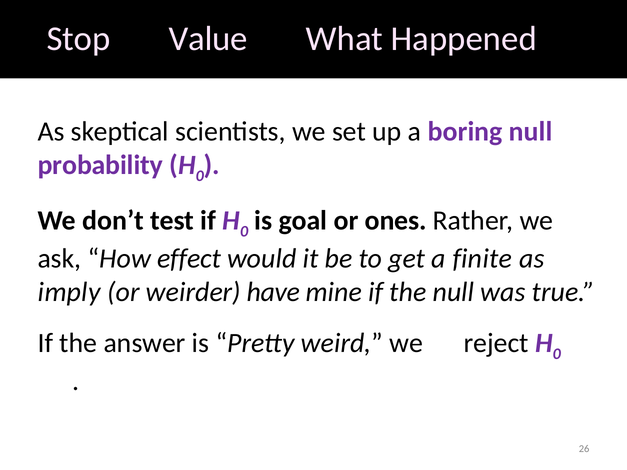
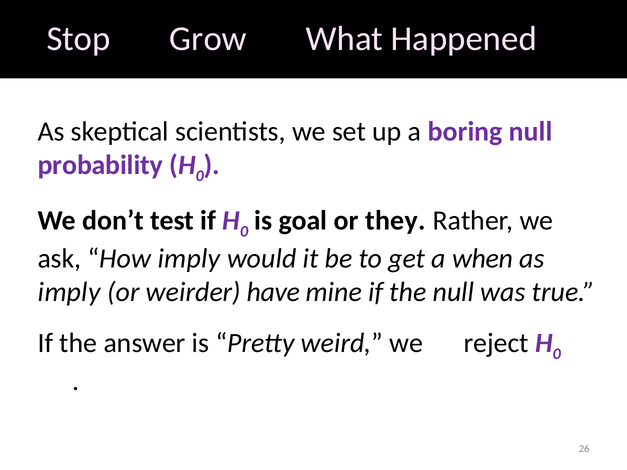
Value: Value -> Grow (208, 39)
ones: ones -> they (395, 221)
How effect: effect -> imply (189, 259)
finite: finite -> when (483, 259)
